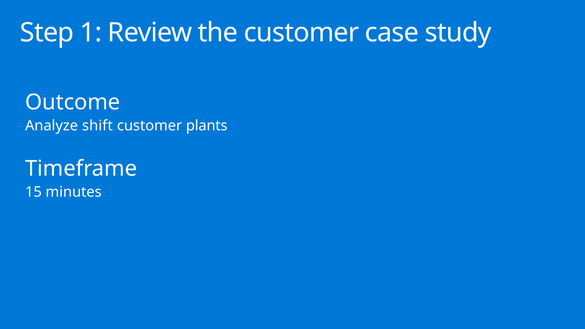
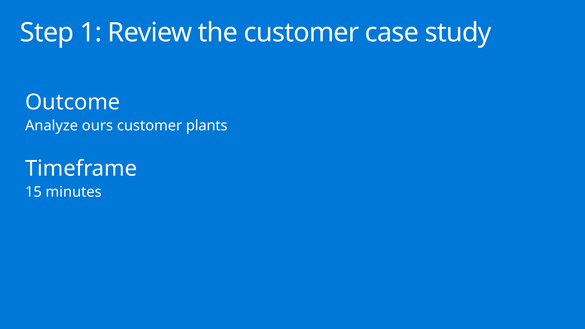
shift: shift -> ours (97, 126)
